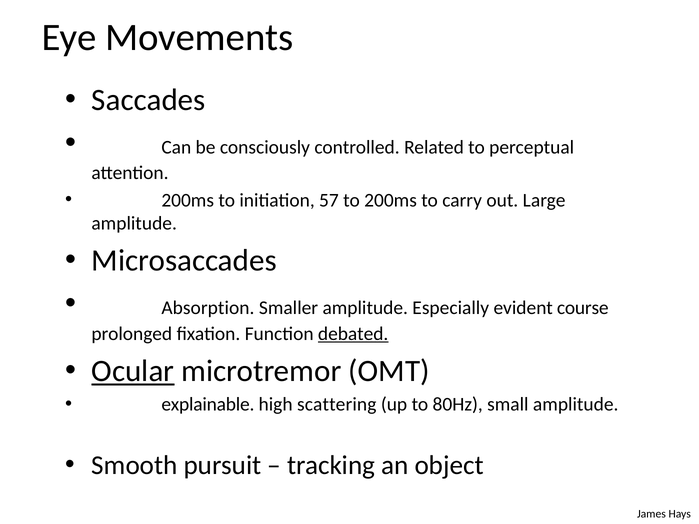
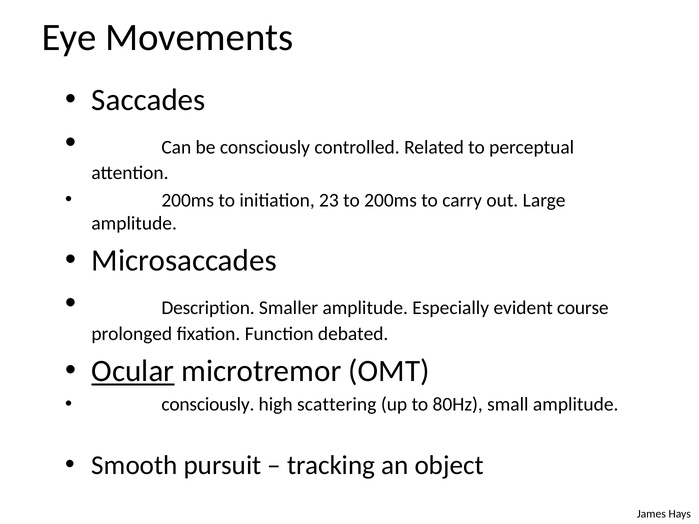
57: 57 -> 23 (329, 200)
Absorption: Absorption -> Description (208, 308)
debated underline: present -> none (353, 334)
explainable: explainable -> consciously (208, 405)
